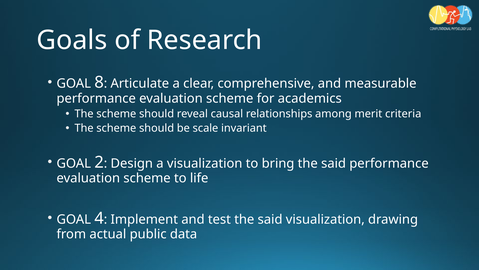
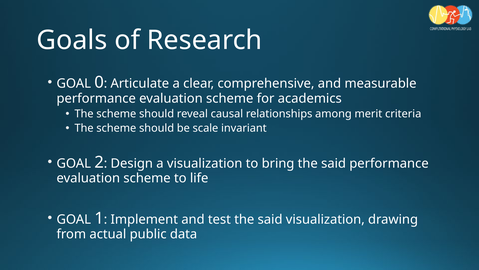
8: 8 -> 0 (99, 82)
4: 4 -> 1 (99, 218)
